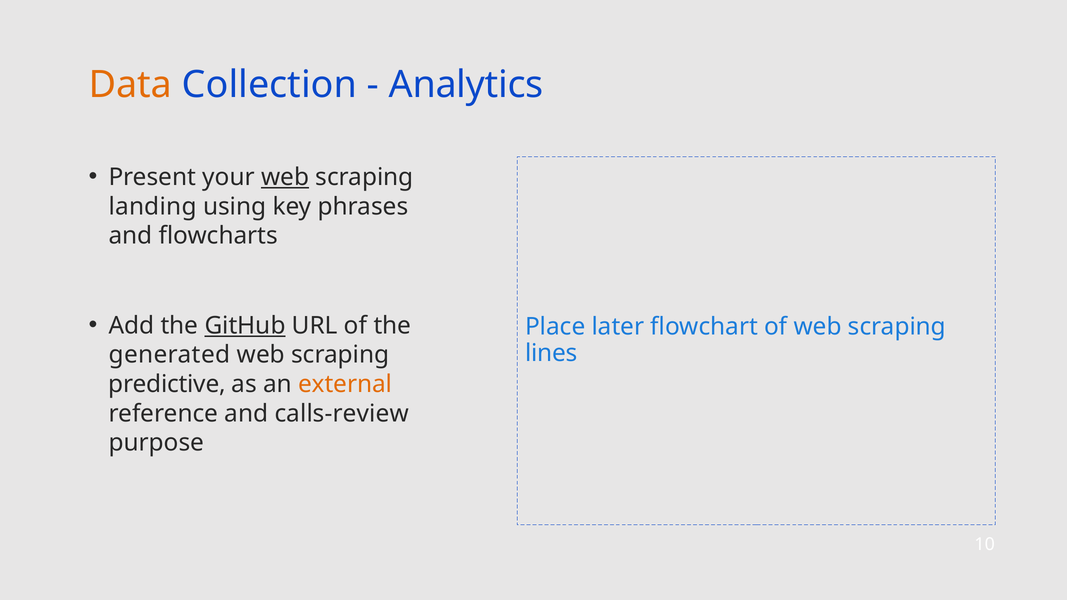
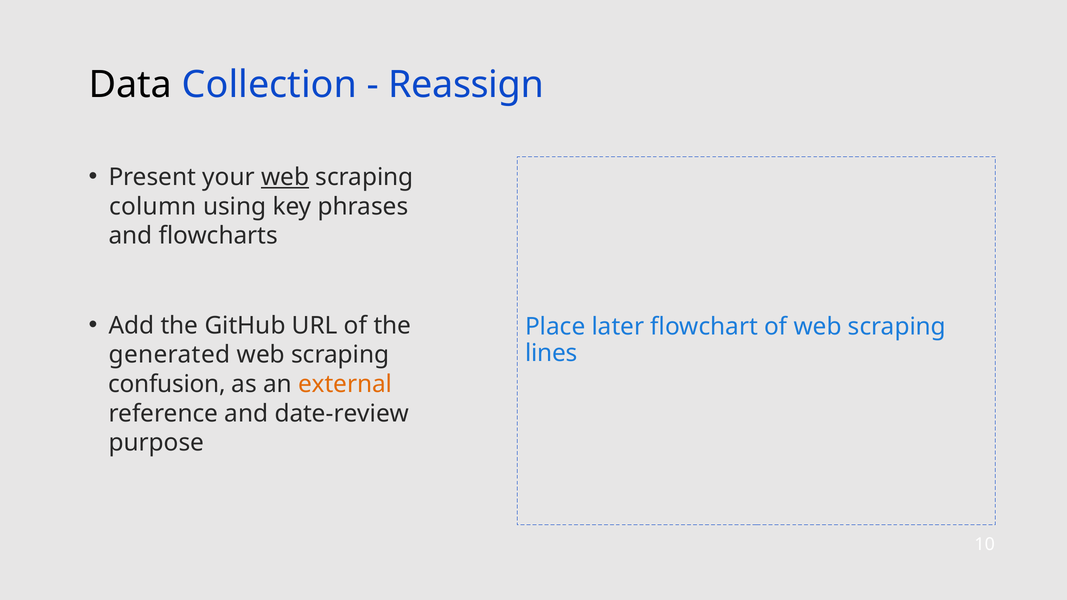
Data colour: orange -> black (130, 85)
Analytics: Analytics -> Reassign (466, 85)
landing: landing -> column (153, 207)
GitHub underline: present -> none (245, 326)
predictive: predictive -> confusion (167, 384)
calls-review: calls-review -> date-review (342, 414)
